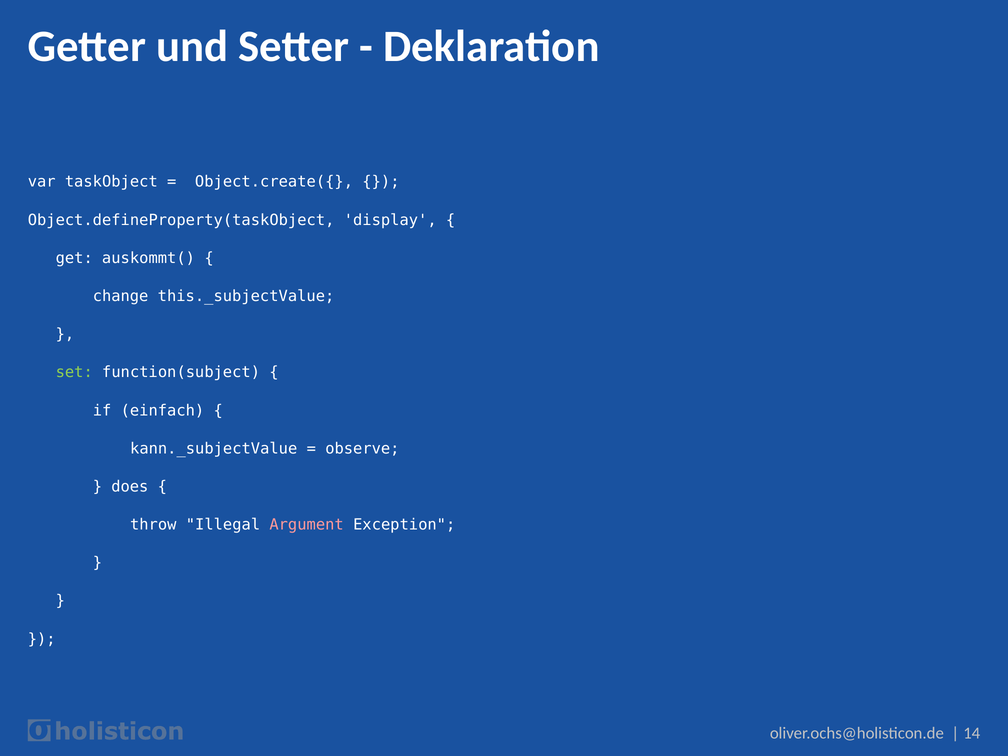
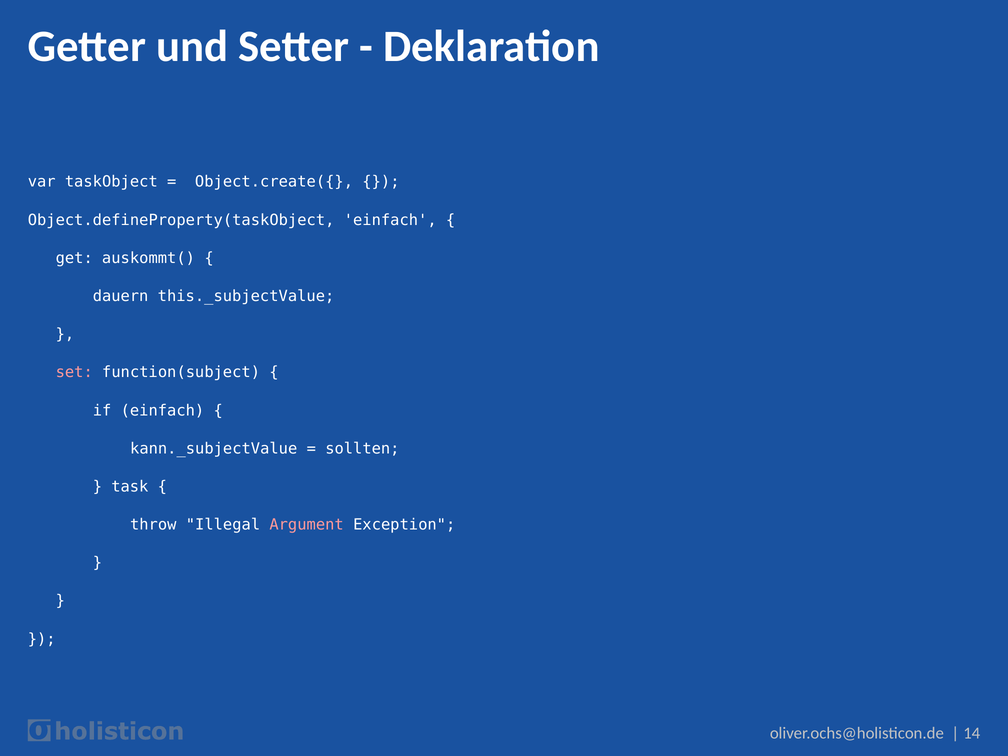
Object.defineProperty(taskObject display: display -> einfach (390, 220)
change: change -> dauern (121, 296)
set colour: light green -> pink (74, 372)
observe: observe -> sollten (362, 449)
does: does -> task (130, 487)
